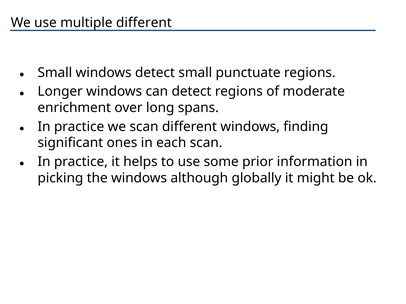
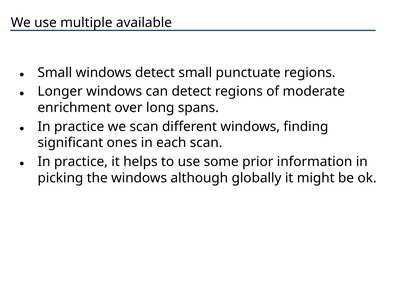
multiple different: different -> available (144, 23)
